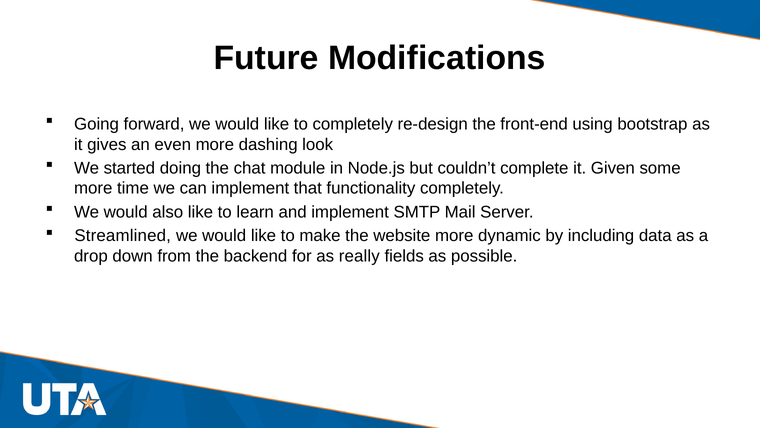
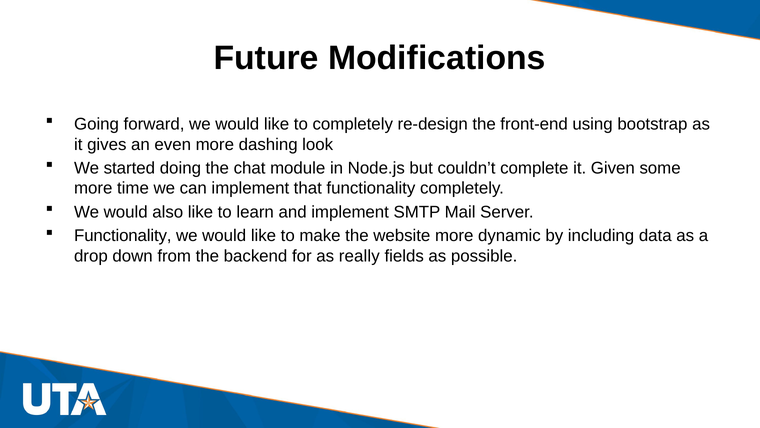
Streamlined: Streamlined -> Functionality (123, 235)
